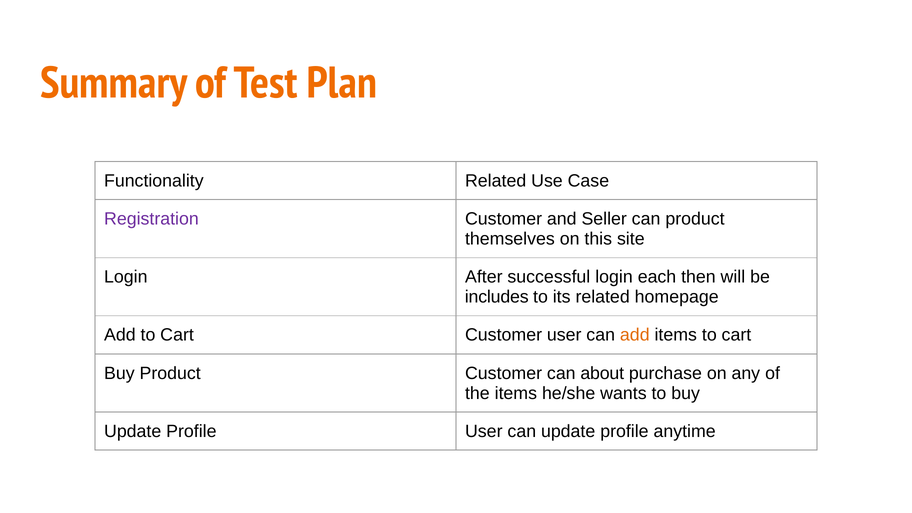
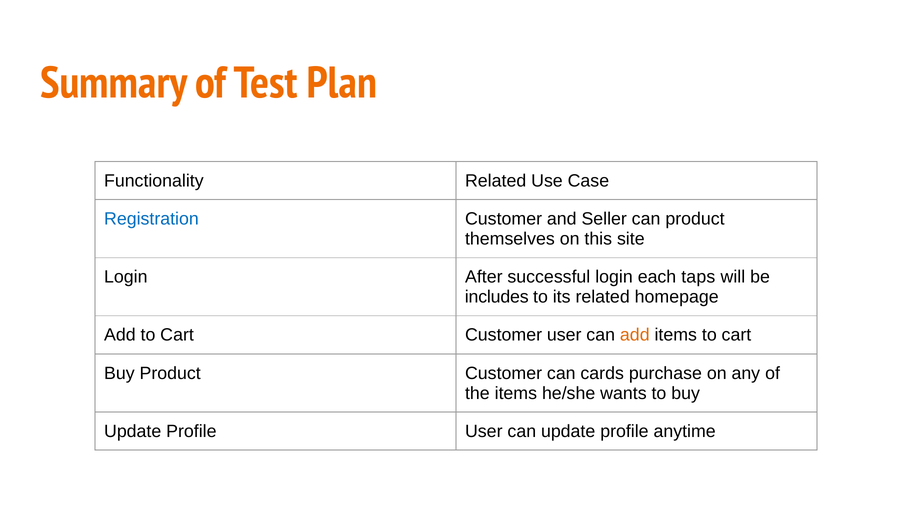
Registration colour: purple -> blue (151, 219)
then: then -> taps (698, 277)
about: about -> cards (602, 373)
